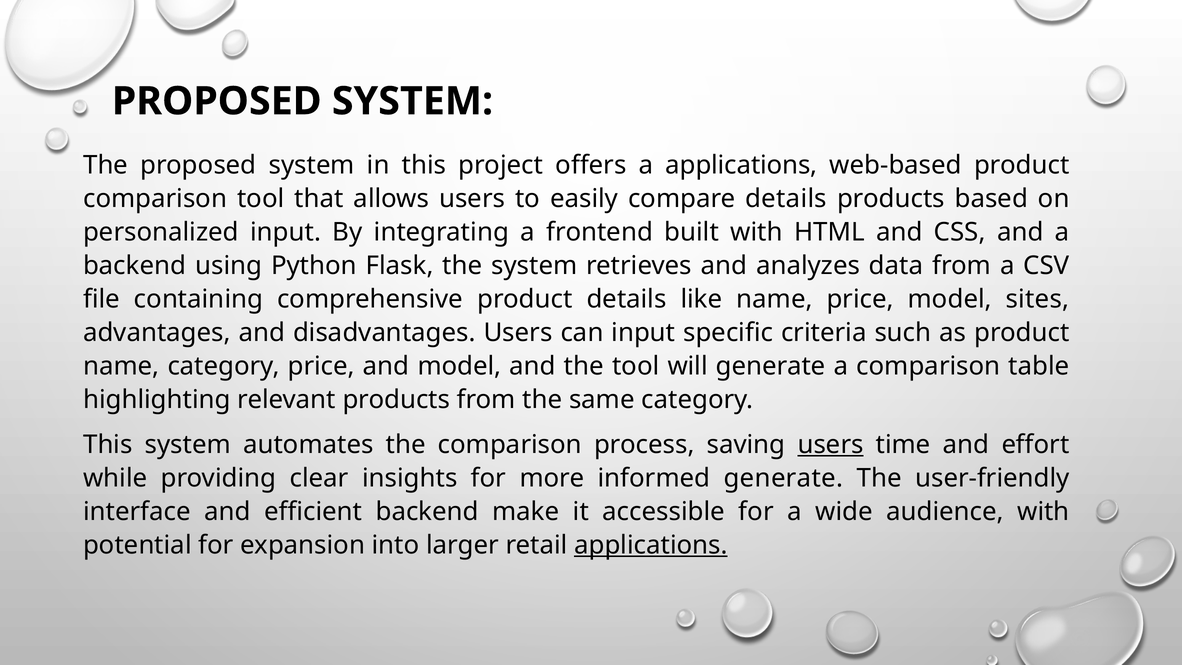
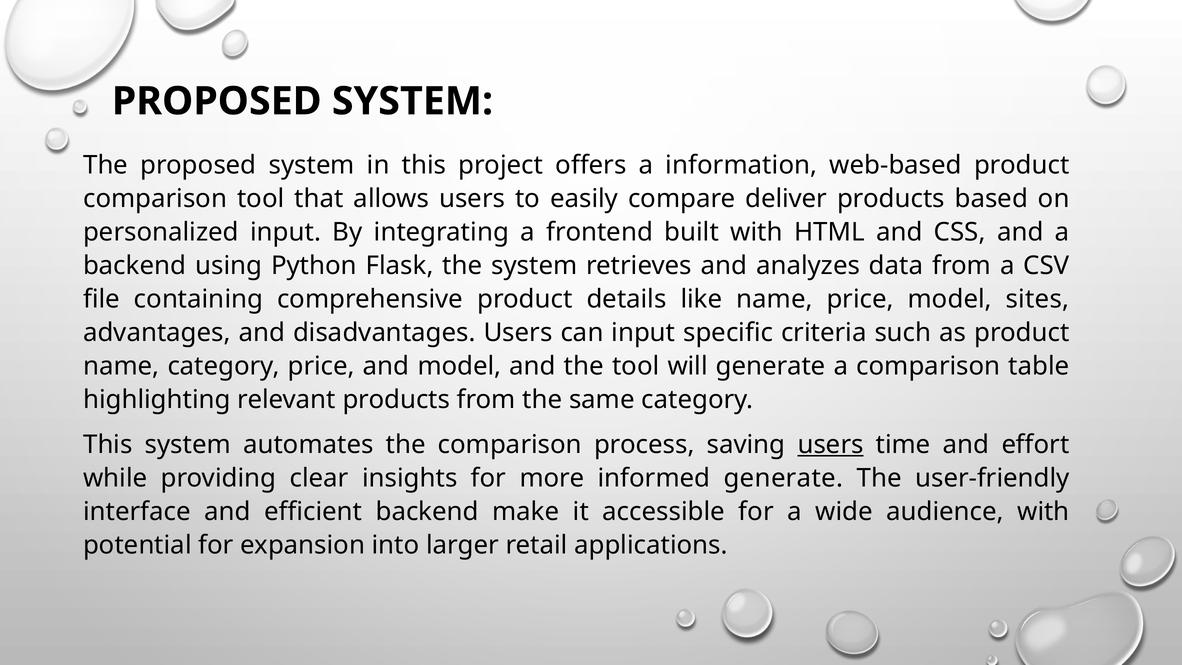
a applications: applications -> information (741, 165)
compare details: details -> deliver (786, 199)
applications underline: present -> none (651, 545)
